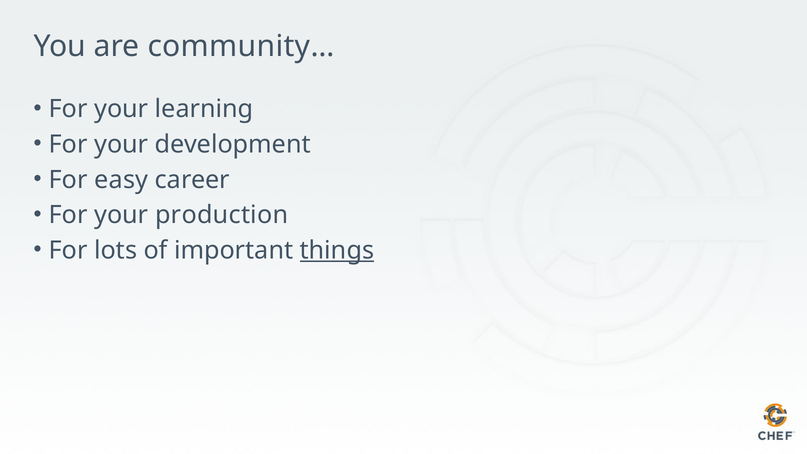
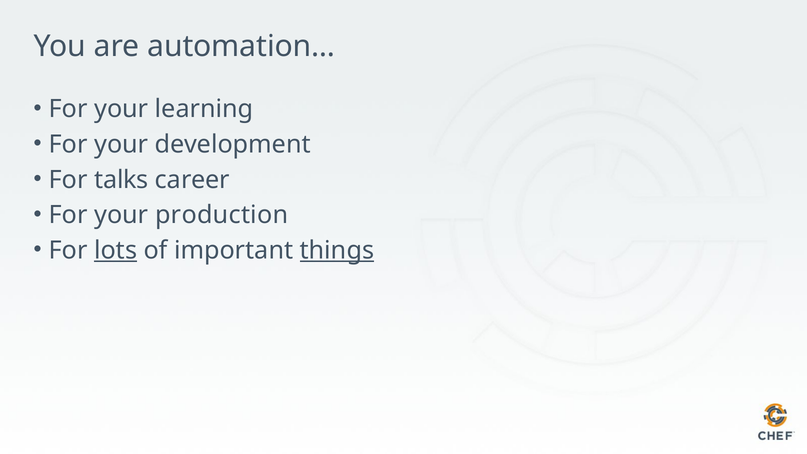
community…: community… -> automation… (241, 46)
easy: easy -> talks (121, 180)
lots underline: none -> present (116, 250)
